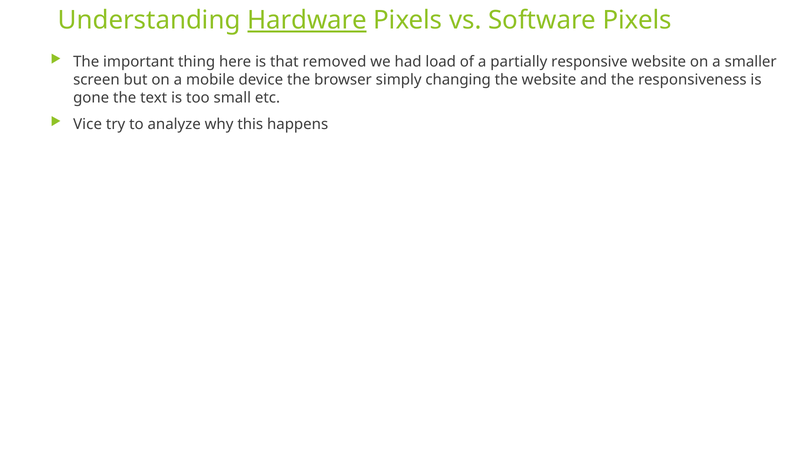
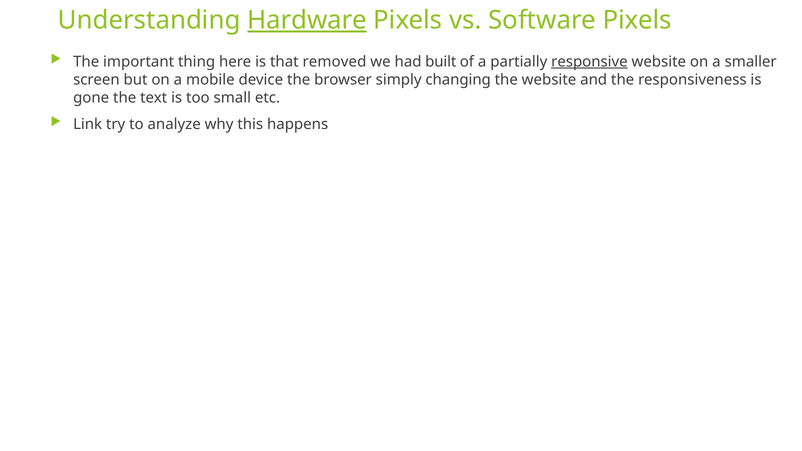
load: load -> built (441, 62)
responsive underline: none -> present (589, 62)
Vice: Vice -> Link (88, 124)
